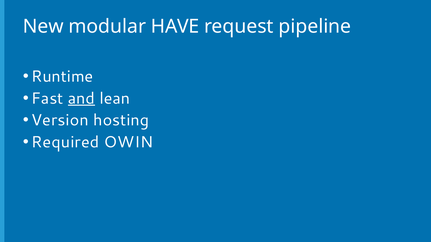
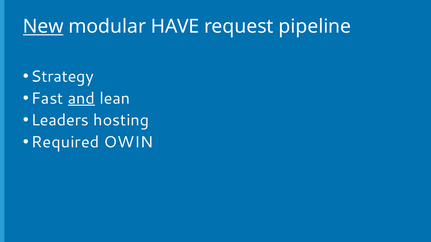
New underline: none -> present (43, 27)
Runtime: Runtime -> Strategy (62, 77)
Version: Version -> Leaders (60, 120)
